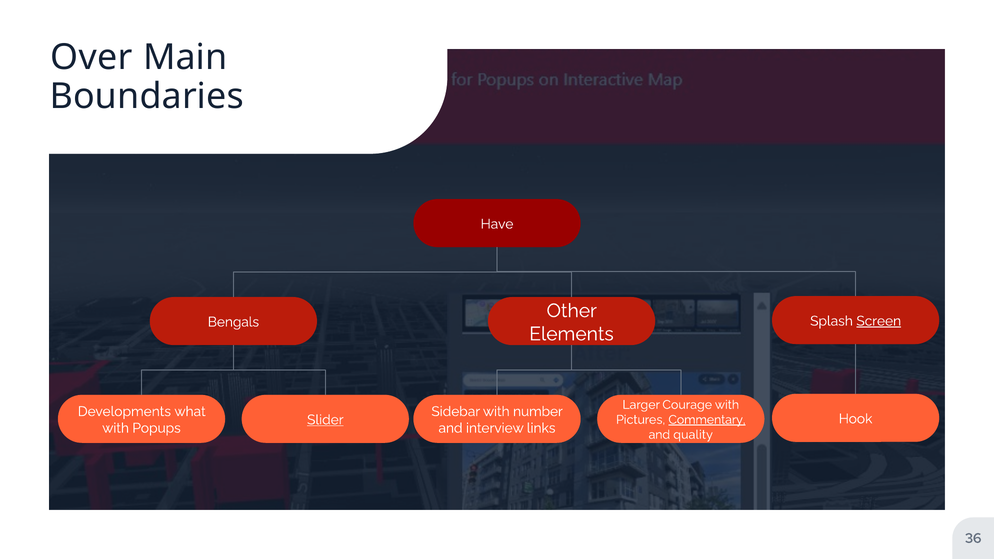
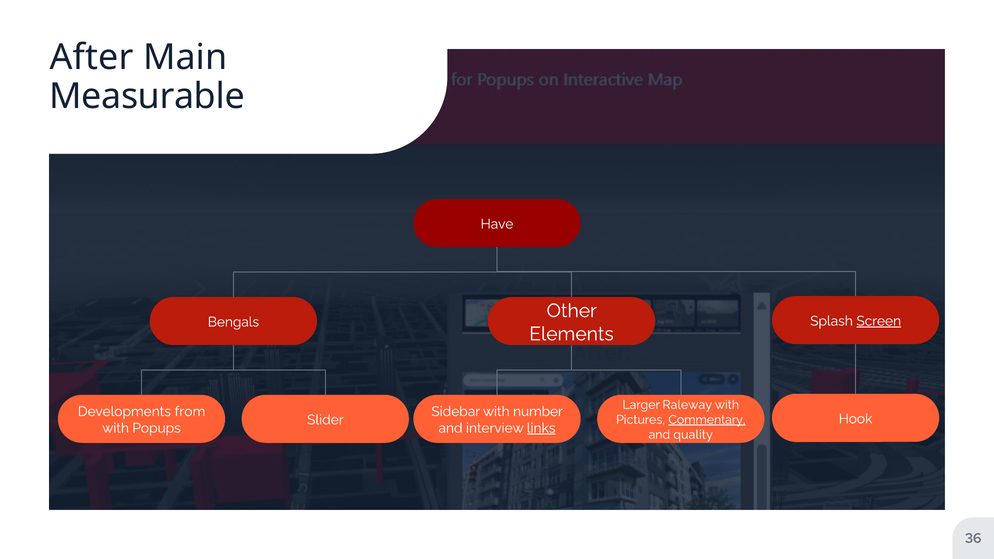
Over: Over -> After (92, 57)
Boundaries: Boundaries -> Measurable (147, 96)
Courage: Courage -> Raleway (687, 405)
what: what -> from (190, 412)
Slider underline: present -> none (325, 420)
links underline: none -> present (541, 428)
